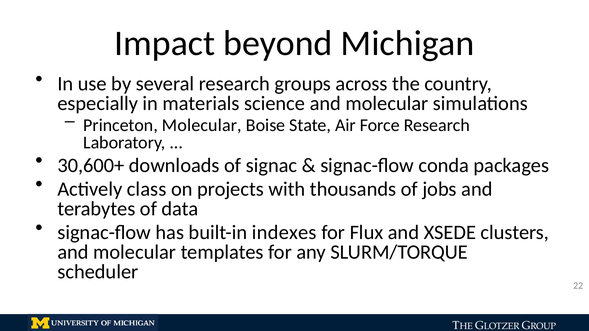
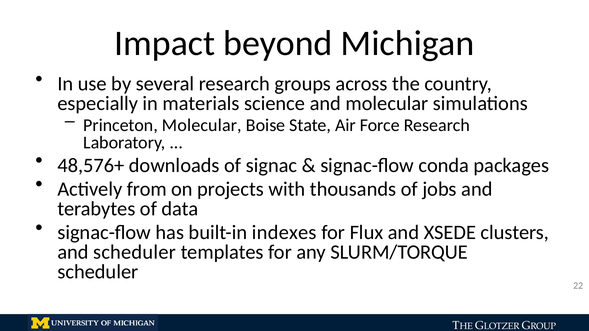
30,600+: 30,600+ -> 48,576+ (91, 166)
class: class -> from (147, 189)
molecular: molecular -> scheduler (135, 252)
